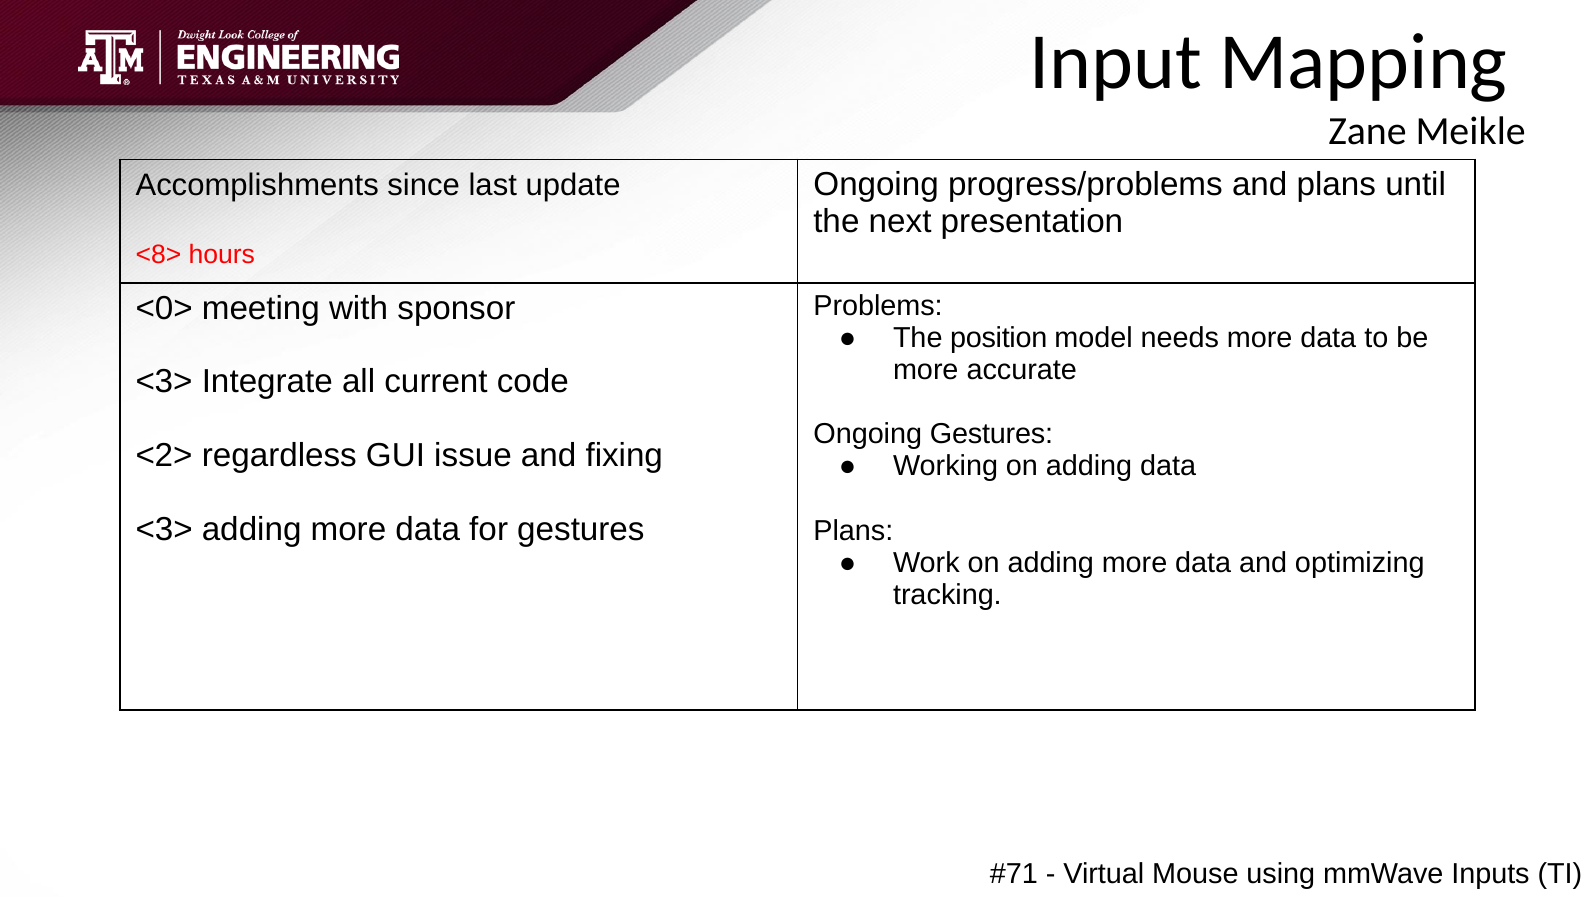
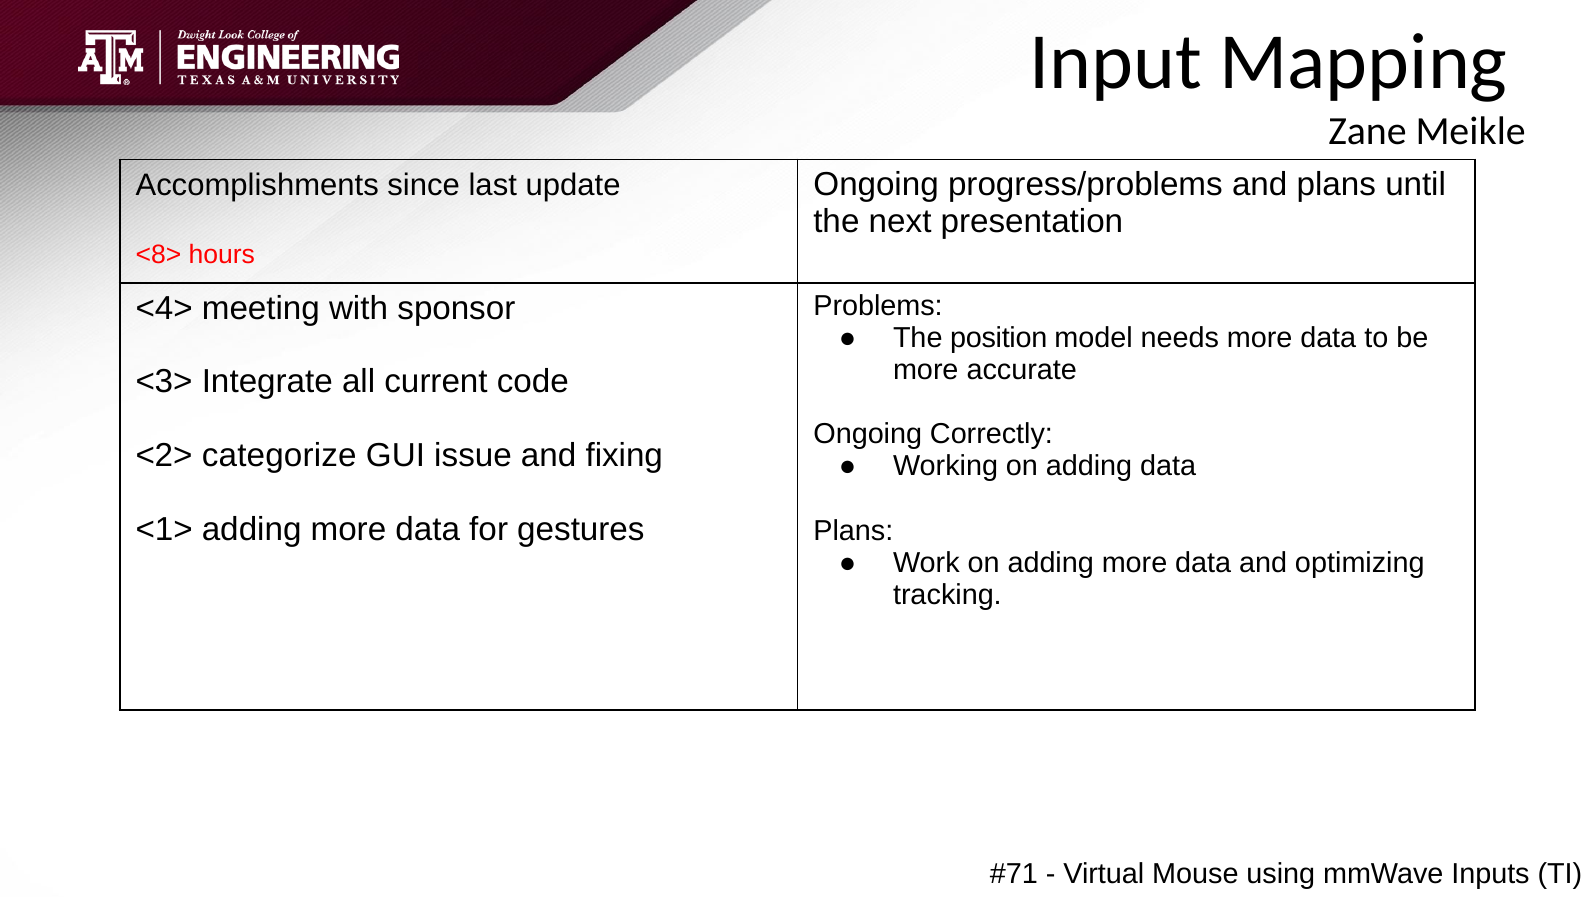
<0>: <0> -> <4> (164, 308)
Ongoing Gestures: Gestures -> Correctly (991, 434)
regardless: regardless -> categorize (279, 456)
<3>: <3> -> <1> (164, 530)
